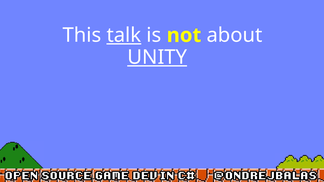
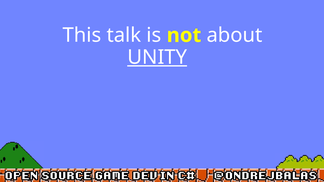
talk underline: present -> none (124, 35)
